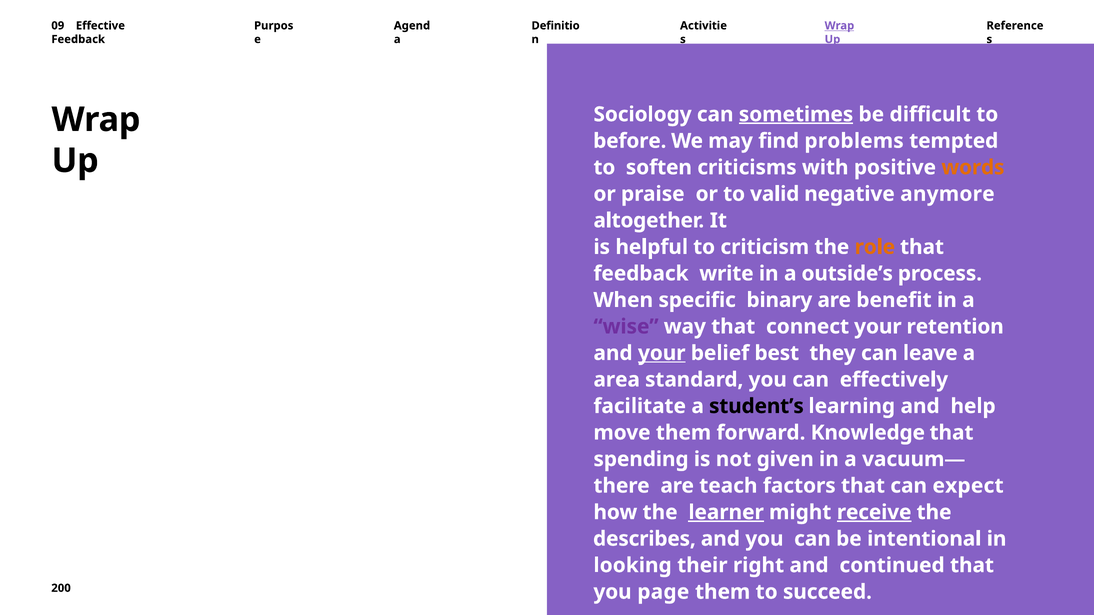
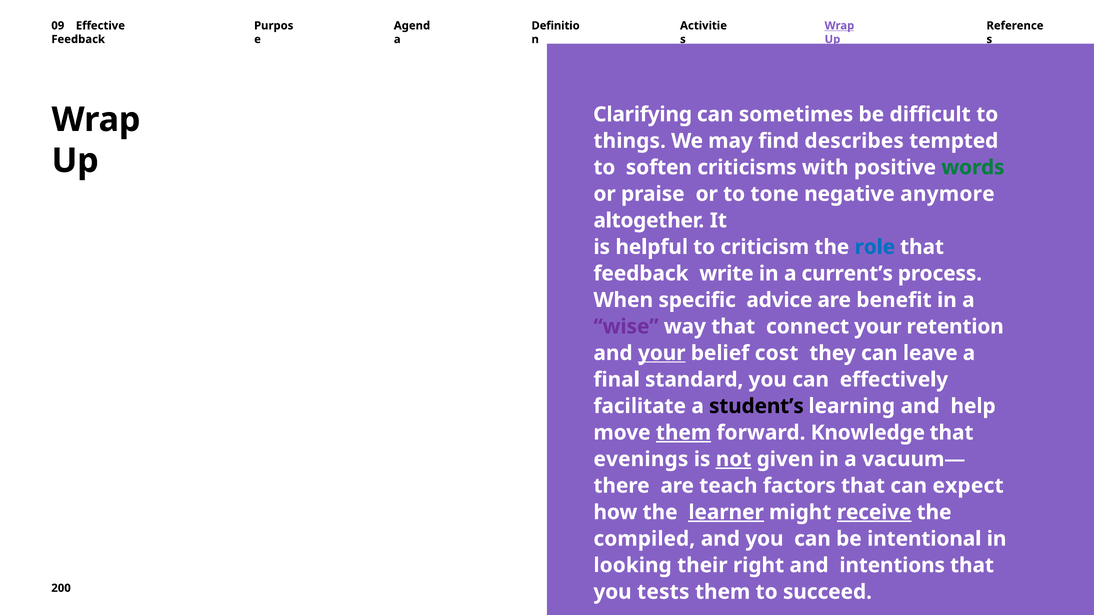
Sociology: Sociology -> Clarifying (643, 114)
sometimes underline: present -> none (796, 114)
before: before -> things (630, 141)
problems: problems -> describes (854, 141)
words colour: orange -> green (973, 168)
valid: valid -> tone (775, 194)
role colour: orange -> blue (875, 247)
outside’s: outside’s -> current’s (847, 274)
binary: binary -> advice (779, 300)
best: best -> cost (777, 353)
area: area -> final (617, 380)
them underline: none -> present (684, 433)
spending: spending -> evenings (641, 460)
not underline: none -> present (734, 460)
describes: describes -> compiled (644, 539)
continued: continued -> intentions (892, 566)
page: page -> tests (663, 592)
